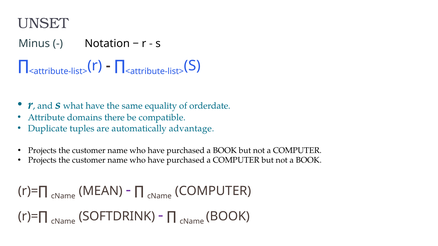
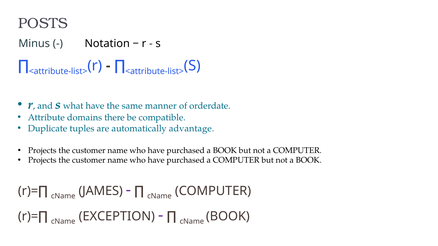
UNSET: UNSET -> POSTS (43, 23)
equality: equality -> manner (161, 106)
MEAN: MEAN -> JAMES (101, 191)
SOFTDRINK: SOFTDRINK -> EXCEPTION (117, 217)
